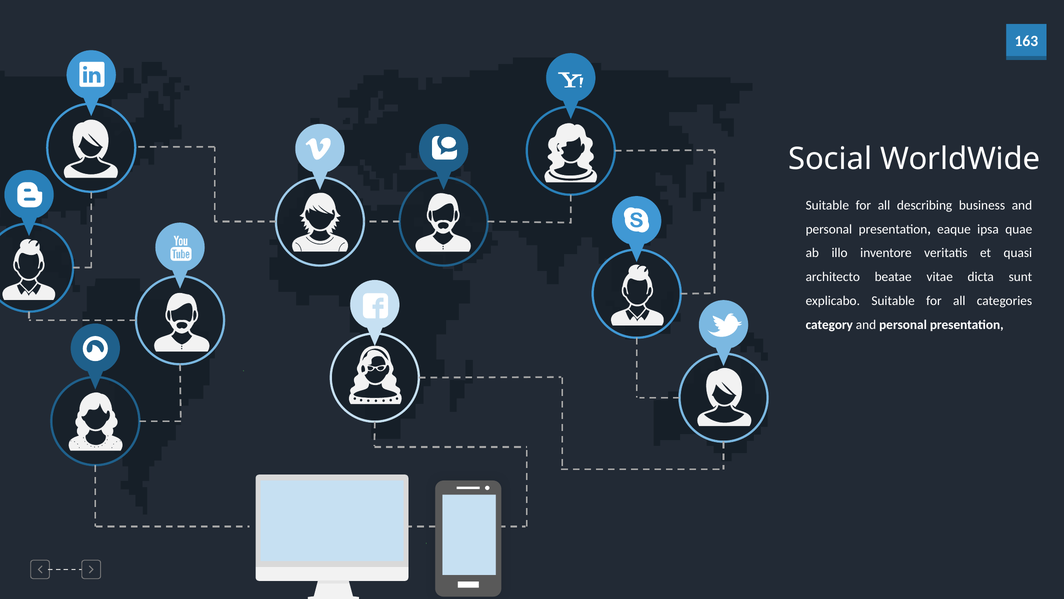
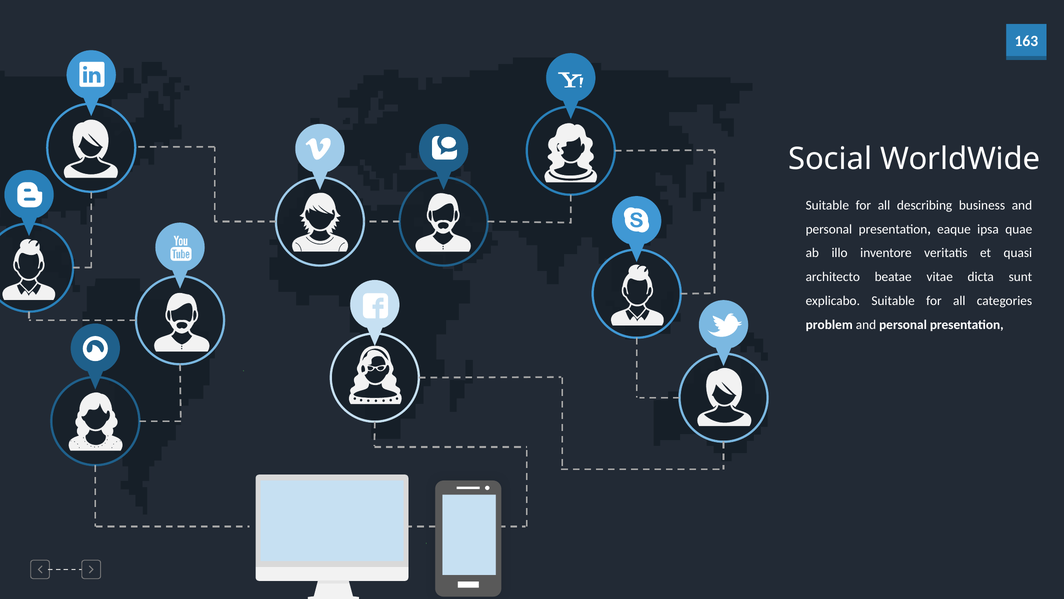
category: category -> problem (829, 325)
